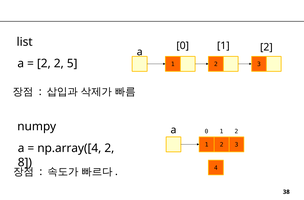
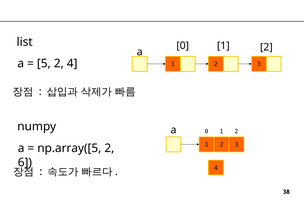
2: 2 -> 5 (44, 63)
2 5: 5 -> 4 (72, 63)
np.array([4: np.array([4 -> np.array([5 (69, 148)
8: 8 -> 6 (25, 162)
